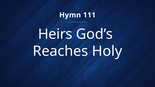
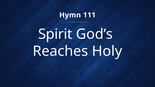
Heirs: Heirs -> Spirit (55, 34)
